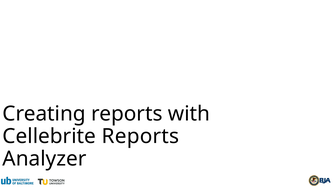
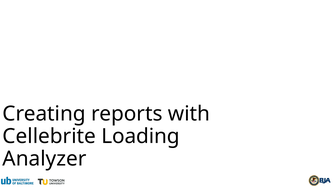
Cellebrite Reports: Reports -> Loading (141, 136)
